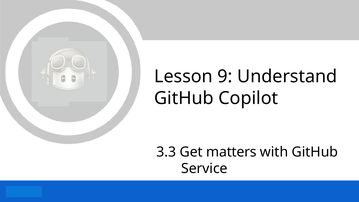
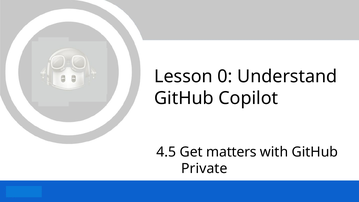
9: 9 -> 0 (225, 77)
3.3: 3.3 -> 4.5 (166, 152)
Service: Service -> Private (204, 169)
